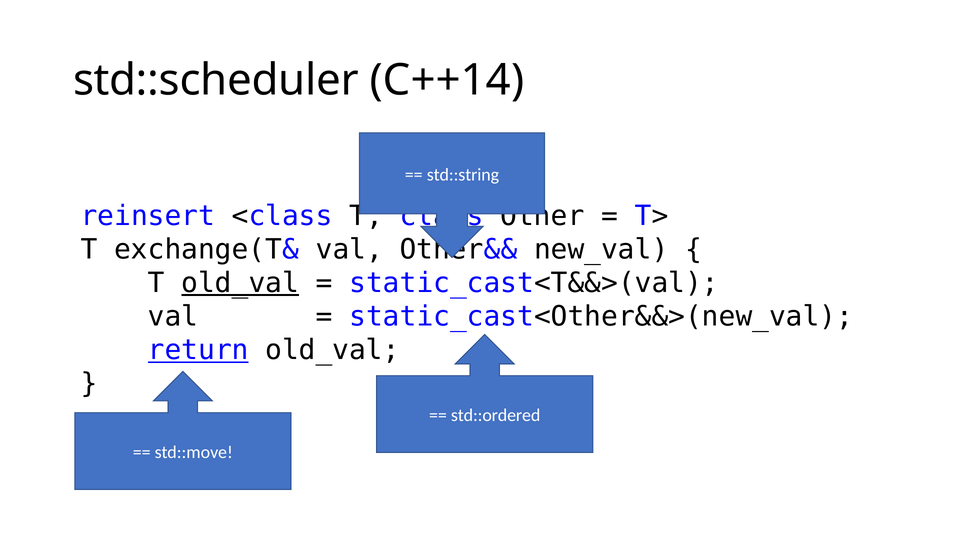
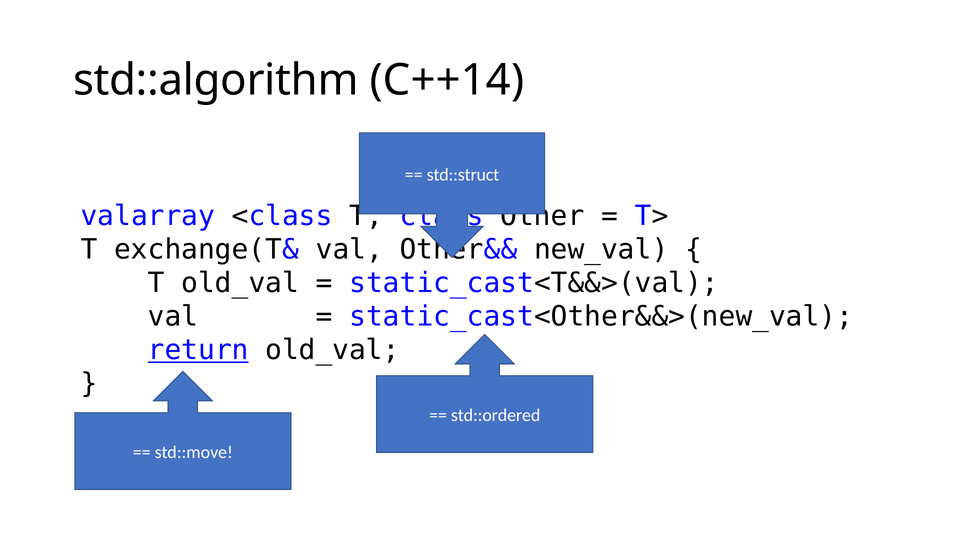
std::scheduler: std::scheduler -> std::algorithm (216, 80)
std::string: std::string -> std::struct (463, 175)
reinsert: reinsert -> valarray (148, 216)
old_val underline: present -> none (240, 283)
